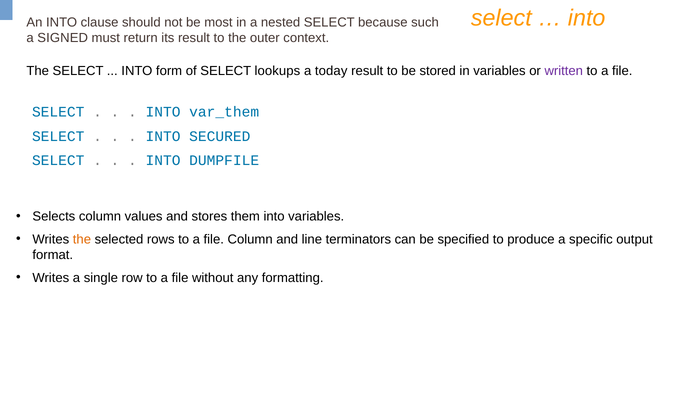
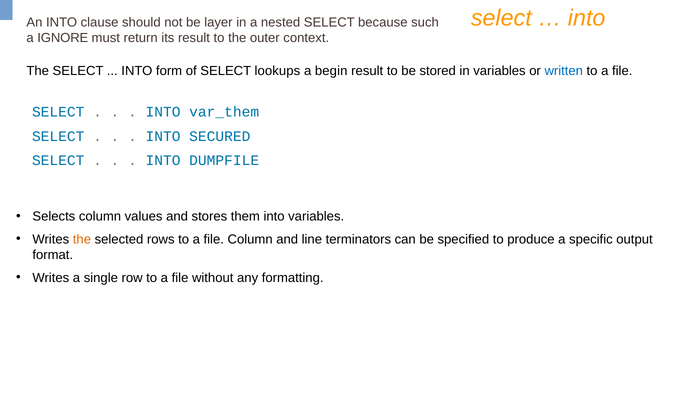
most: most -> layer (218, 22)
SIGNED: SIGNED -> IGNORE (63, 38)
today: today -> begin (331, 71)
written colour: purple -> blue (564, 71)
